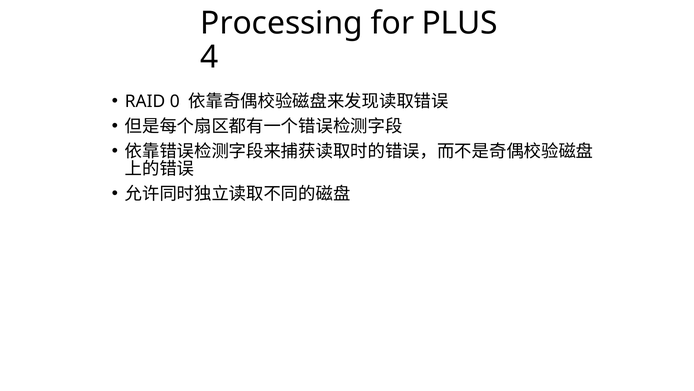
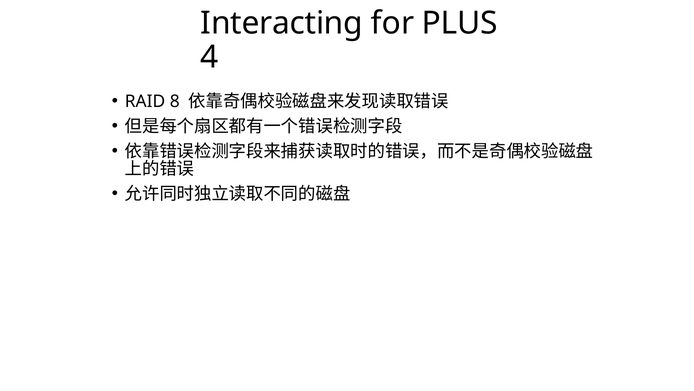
Processing: Processing -> Interacting (282, 23)
0: 0 -> 8 (175, 101)
